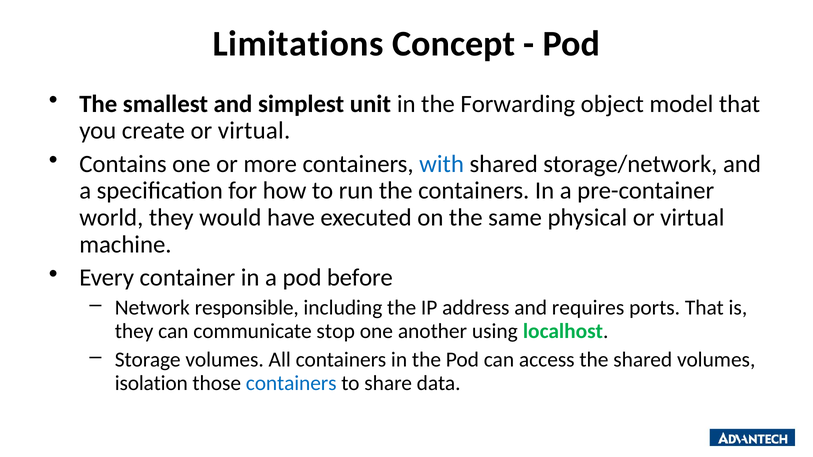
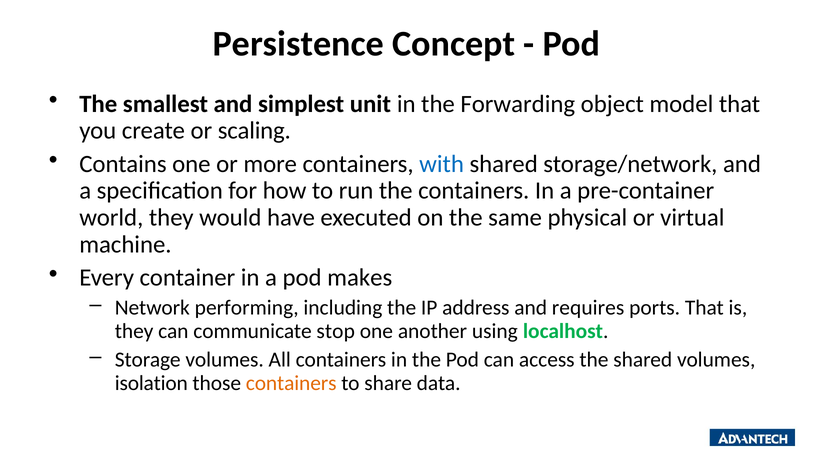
Limitations: Limitations -> Persistence (298, 44)
create or virtual: virtual -> scaling (254, 131)
before: before -> makes (360, 278)
responsible: responsible -> performing (247, 308)
containers colour: blue -> orange (291, 383)
